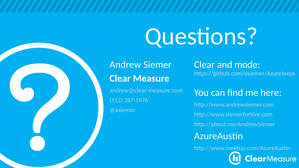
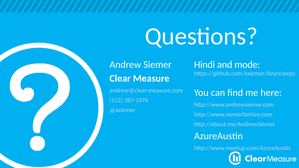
Clear: Clear -> Hindi (204, 65)
